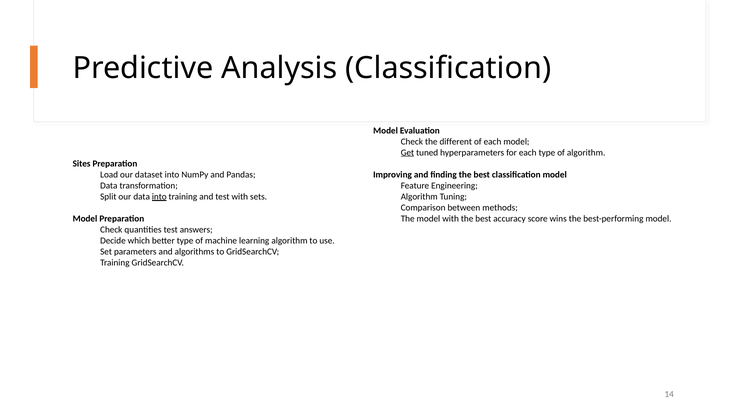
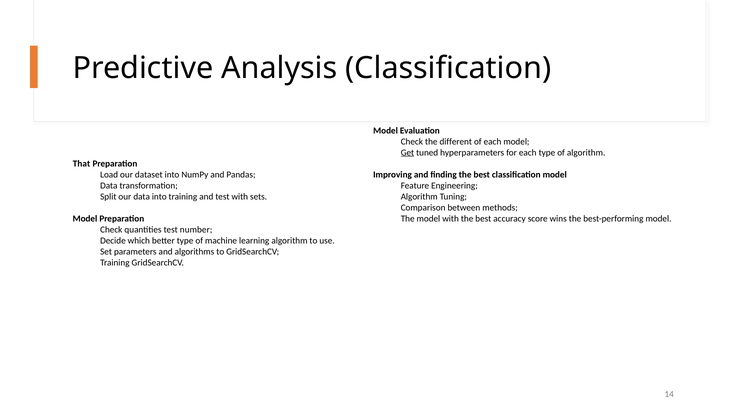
Sites: Sites -> That (82, 163)
into underline: present -> none (159, 196)
answers: answers -> number (196, 230)
